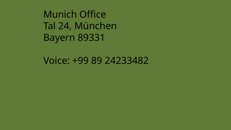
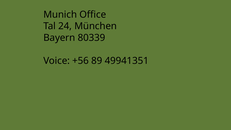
89331: 89331 -> 80339 (91, 38)
+99: +99 -> +56 (81, 61)
24233482: 24233482 -> 49941351 (127, 61)
